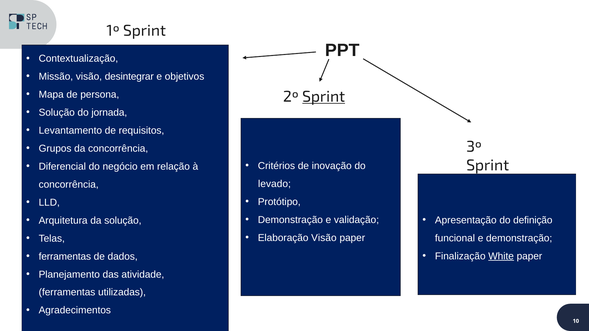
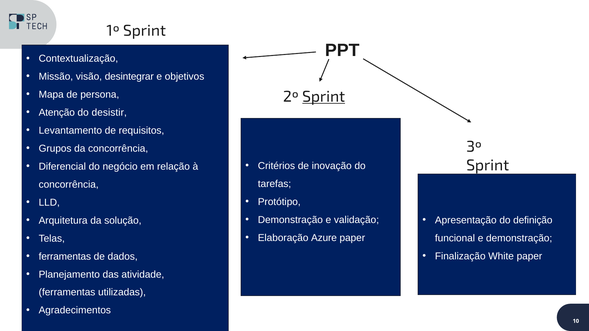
Solução: Solução -> Atenção (57, 113)
jornada: jornada -> desistir (109, 113)
levado: levado -> tarefas (275, 184)
Elaboração Visão: Visão -> Azure (324, 238)
White underline: present -> none (501, 256)
